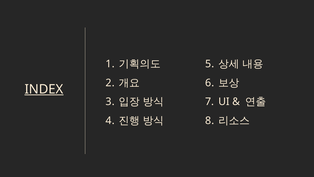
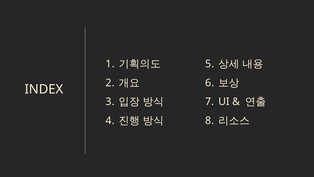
INDEX underline: present -> none (44, 89)
